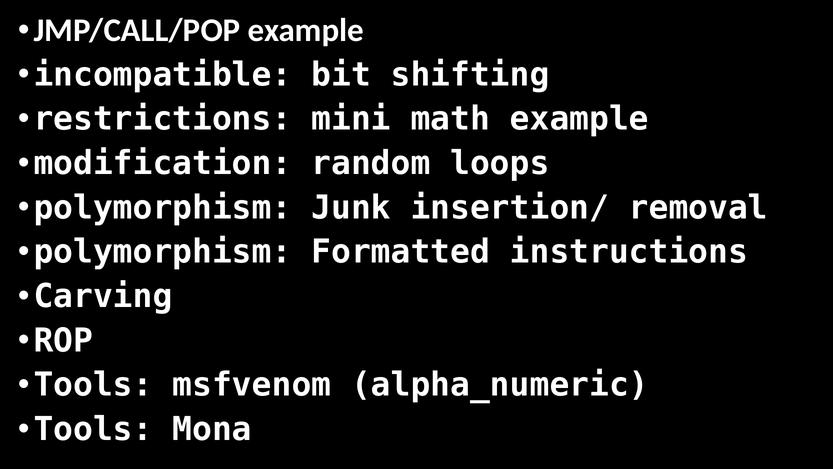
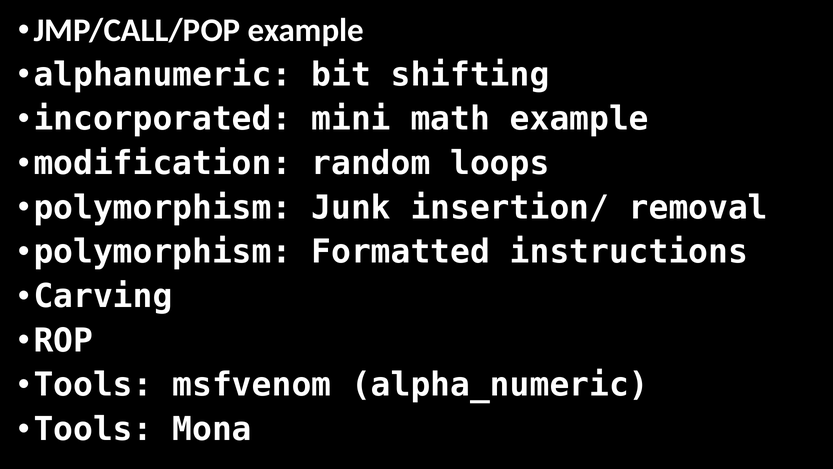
incompatible: incompatible -> alphanumeric (163, 75)
restrictions: restrictions -> incorporated (163, 119)
